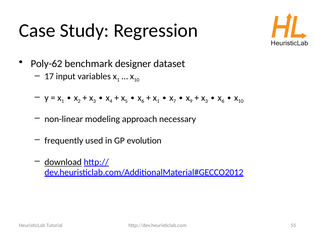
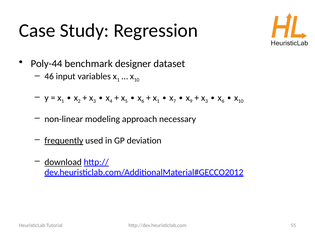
Poly-62: Poly-62 -> Poly-44 (47, 64)
17: 17 -> 46 (49, 76)
frequently underline: none -> present (64, 141)
evolution: evolution -> deviation (144, 141)
